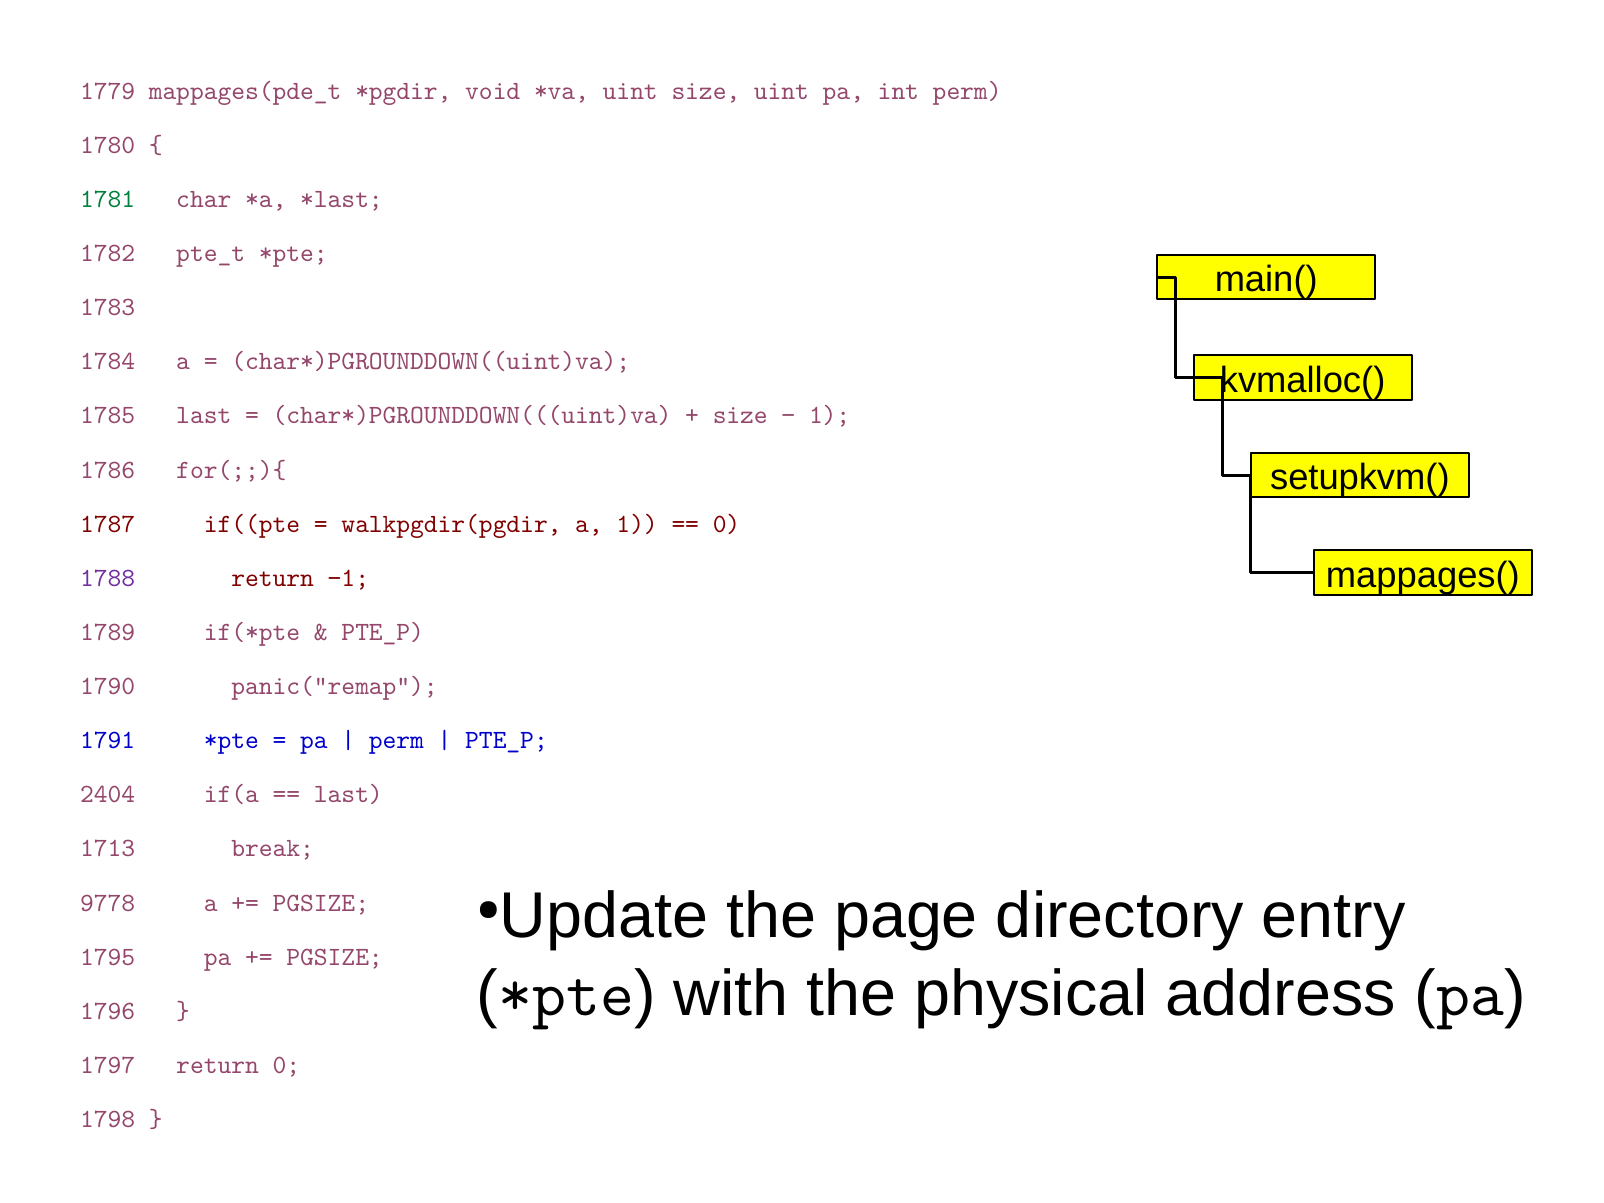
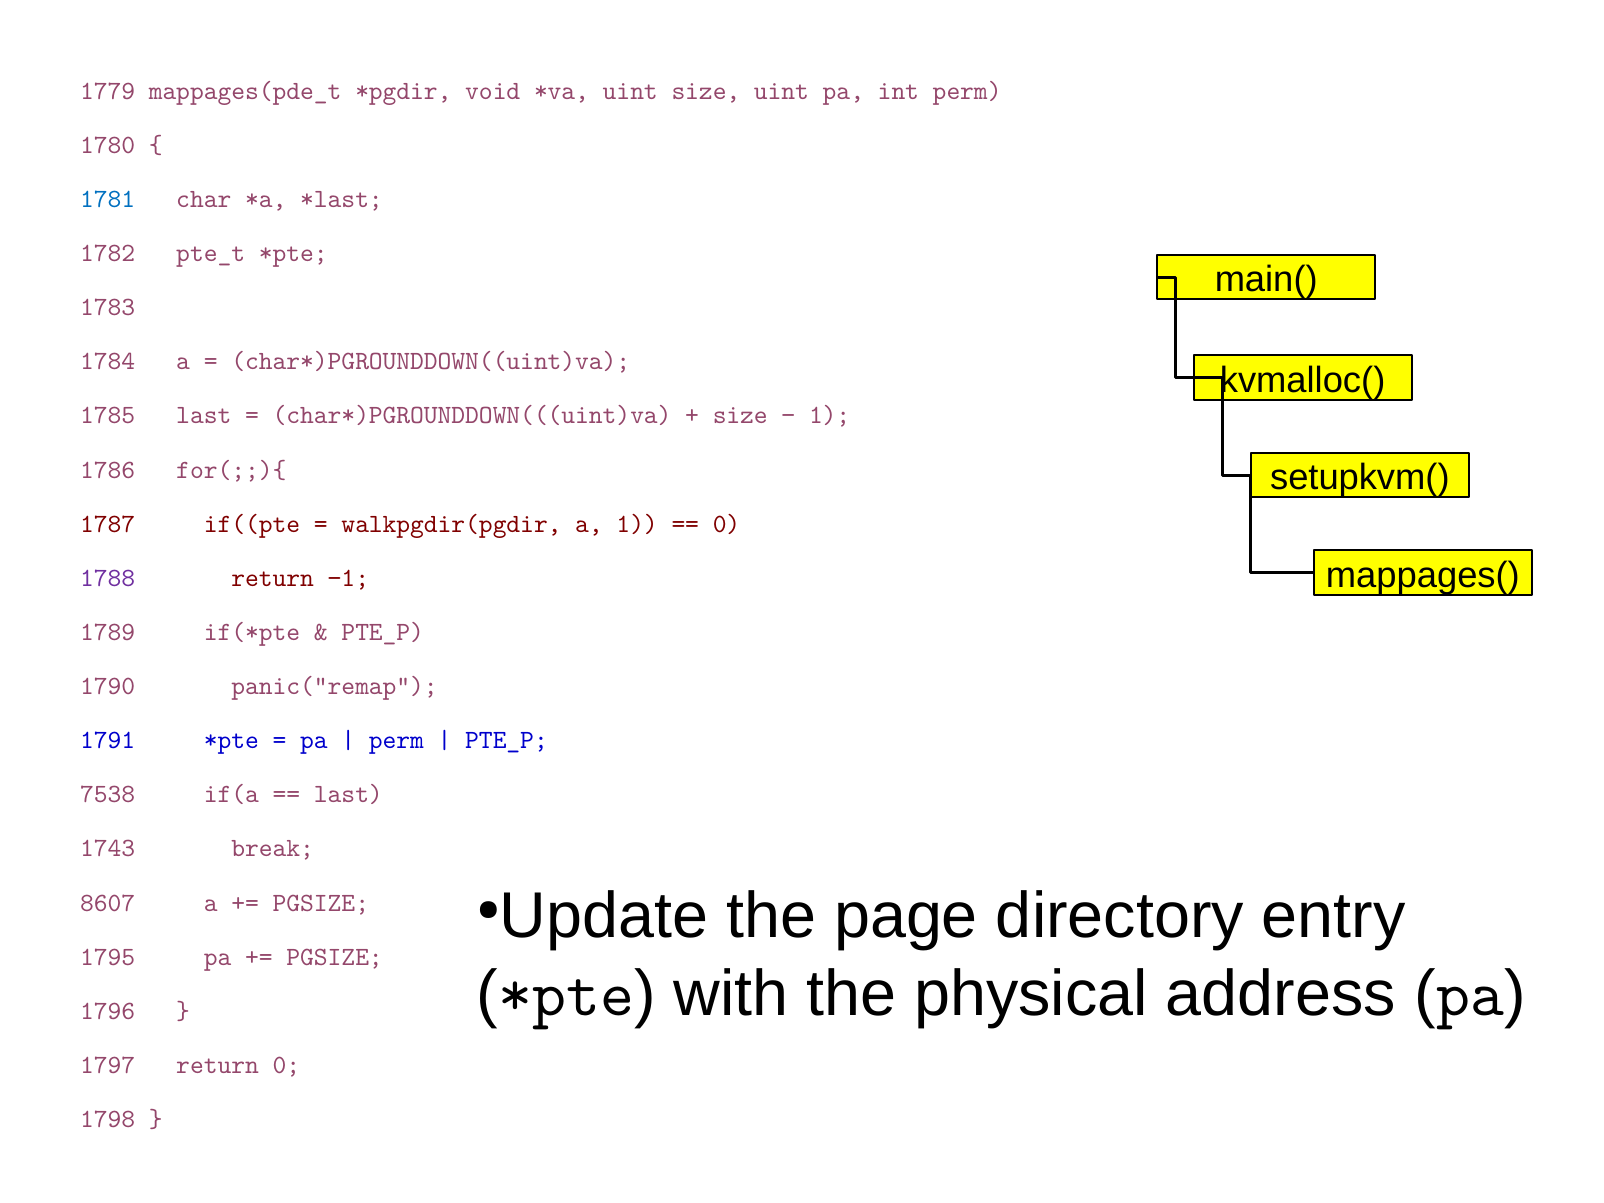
1781 colour: green -> blue (108, 199)
2404: 2404 -> 7538 (108, 794)
1713: 1713 -> 1743 (108, 848)
9778: 9778 -> 8607 (108, 902)
